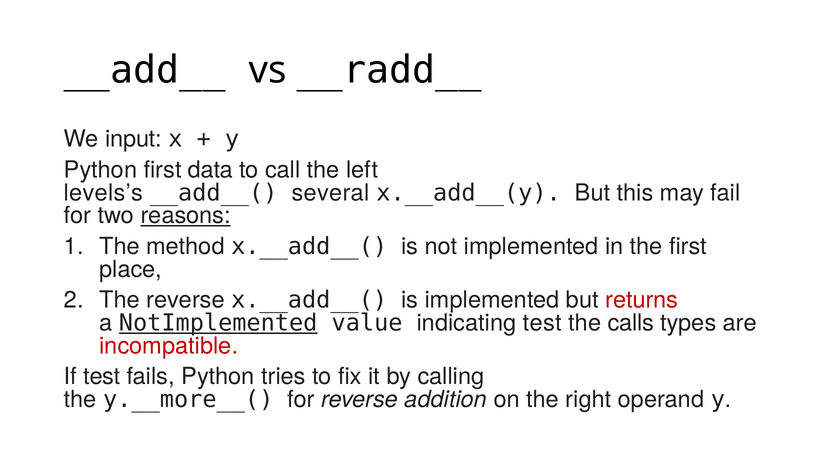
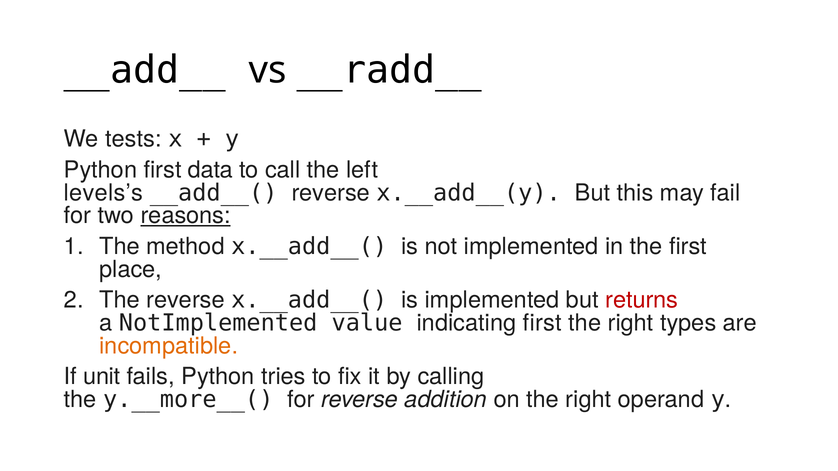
input: input -> tests (133, 139)
__add__( several: several -> reverse (331, 193)
NotImplemented underline: present -> none (218, 323)
indicating test: test -> first (542, 323)
calls: calls -> right (631, 323)
incompatible colour: red -> orange (169, 346)
If test: test -> unit (102, 377)
